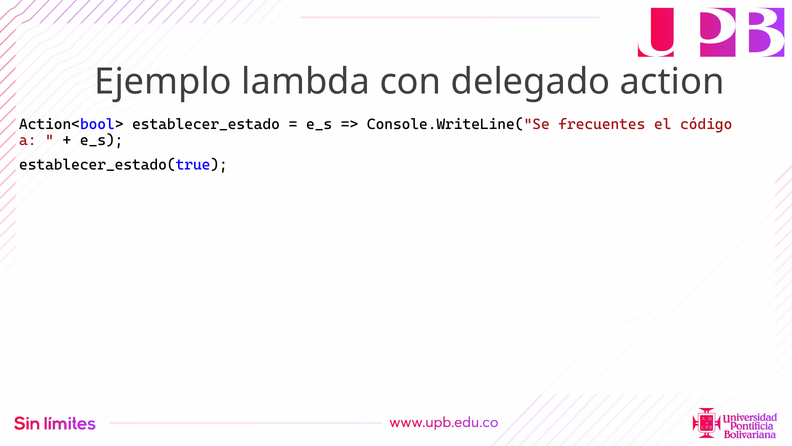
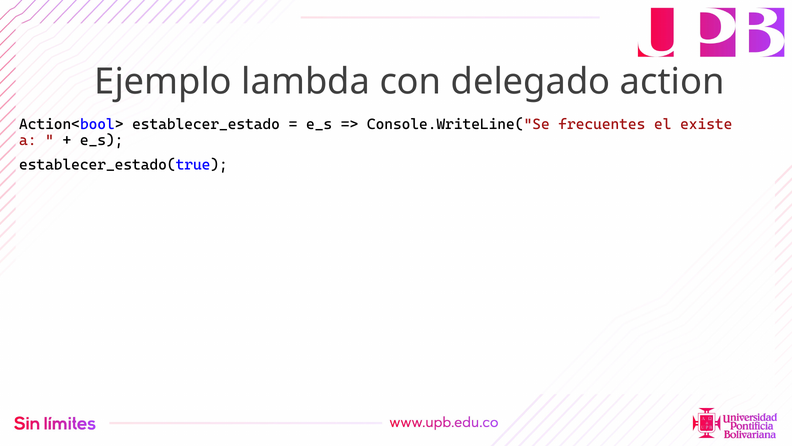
código: código -> existe (706, 124)
